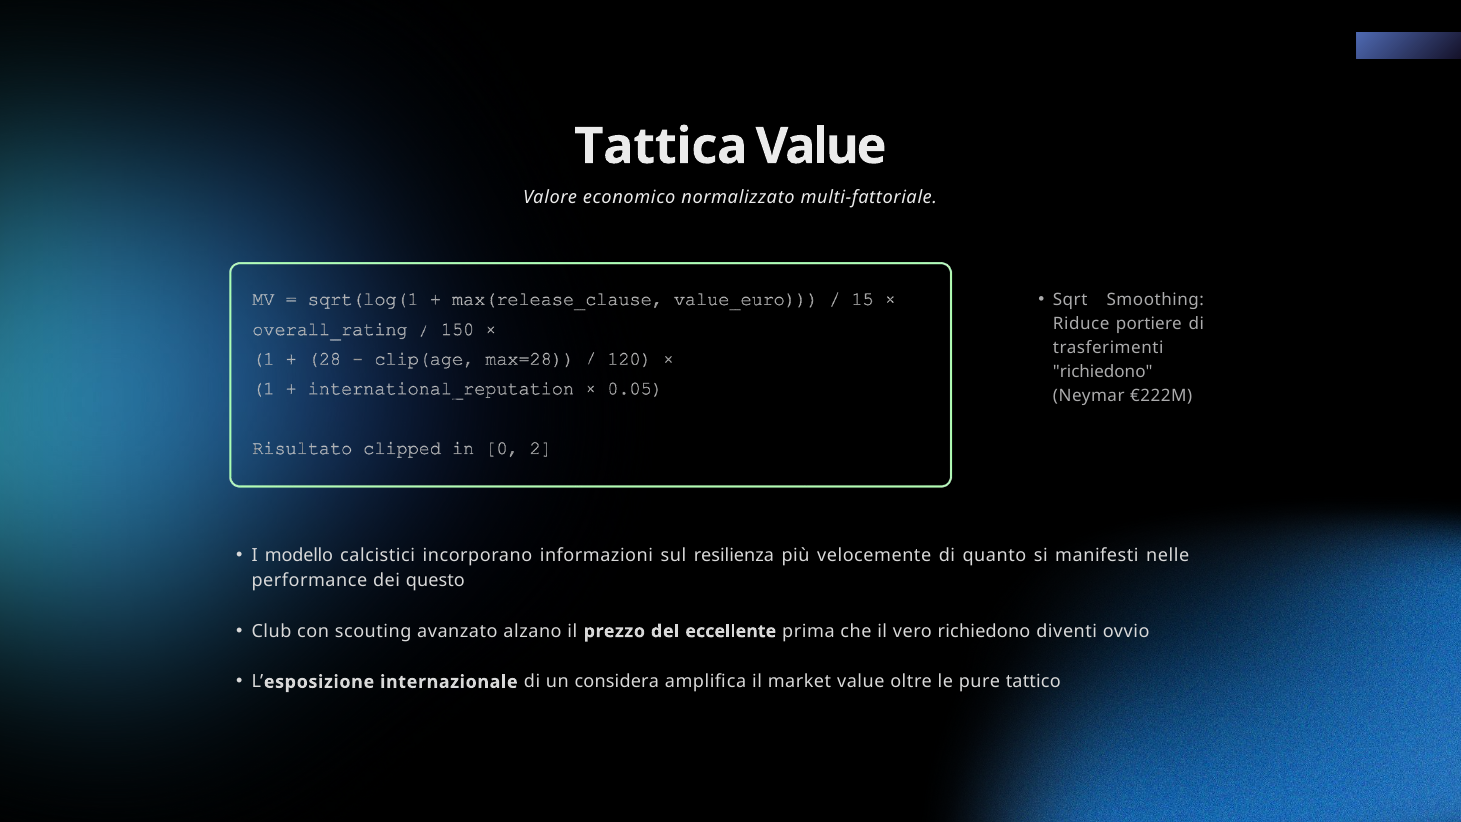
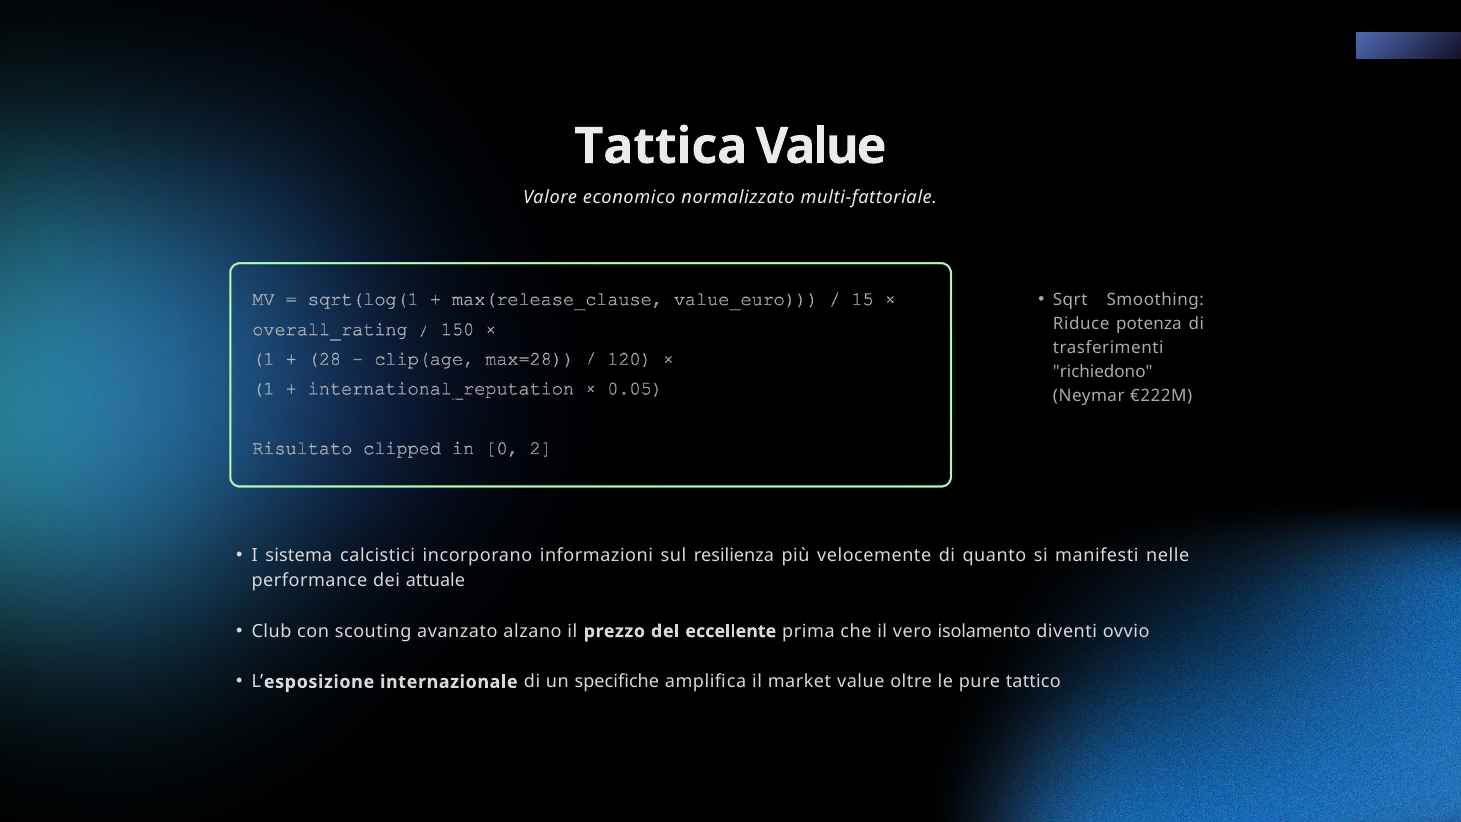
portiere: portiere -> potenza (1149, 324)
modello: modello -> sistema (299, 555)
questo: questo -> attuale (435, 581)
vero richiedono: richiedono -> isolamento (984, 631)
considera: considera -> specifiche (617, 682)
